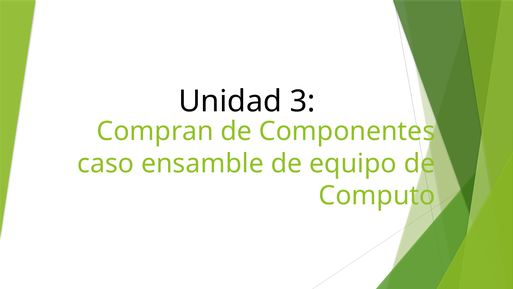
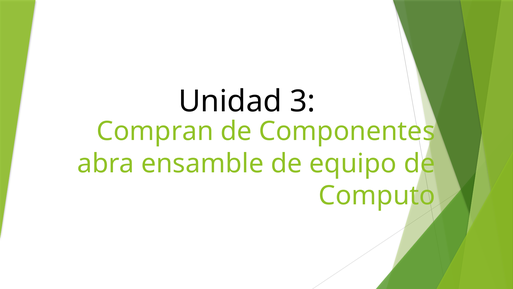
caso: caso -> abra (106, 163)
